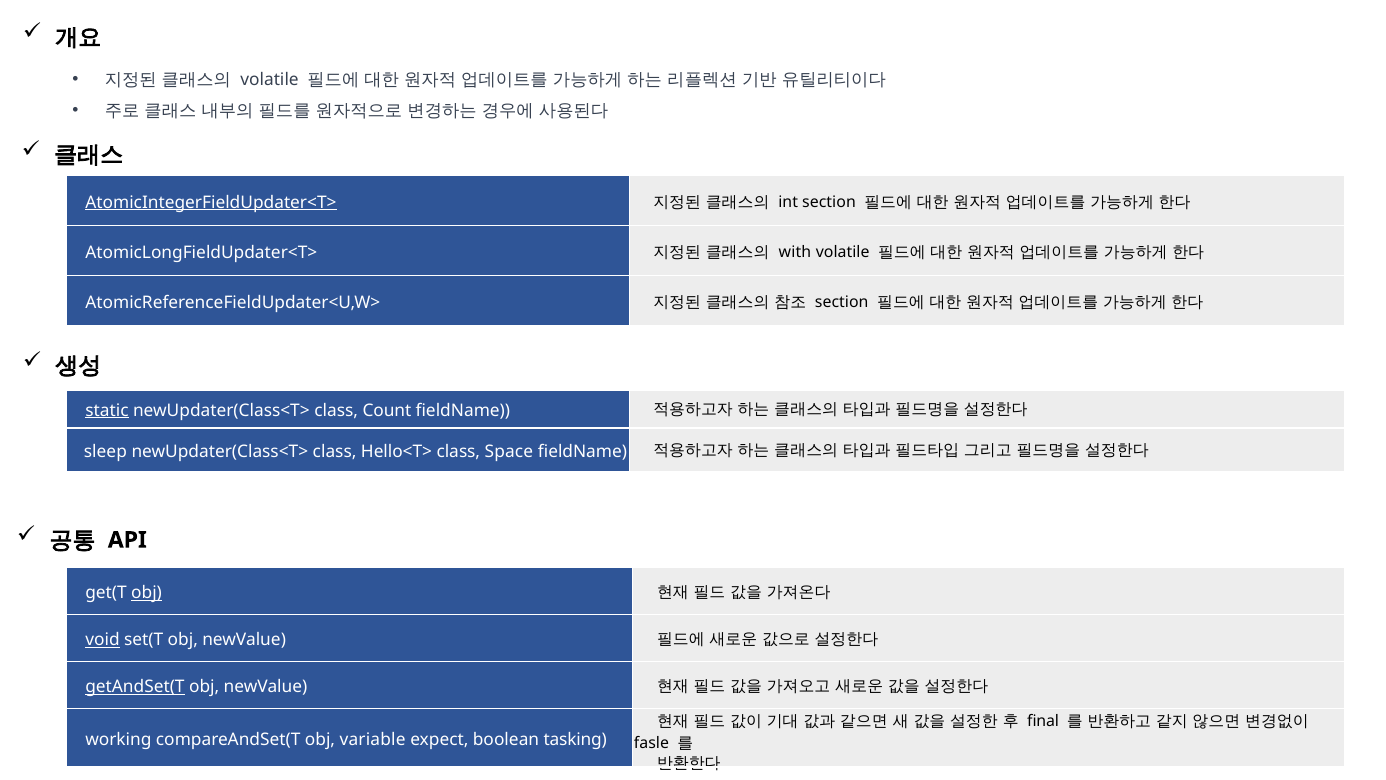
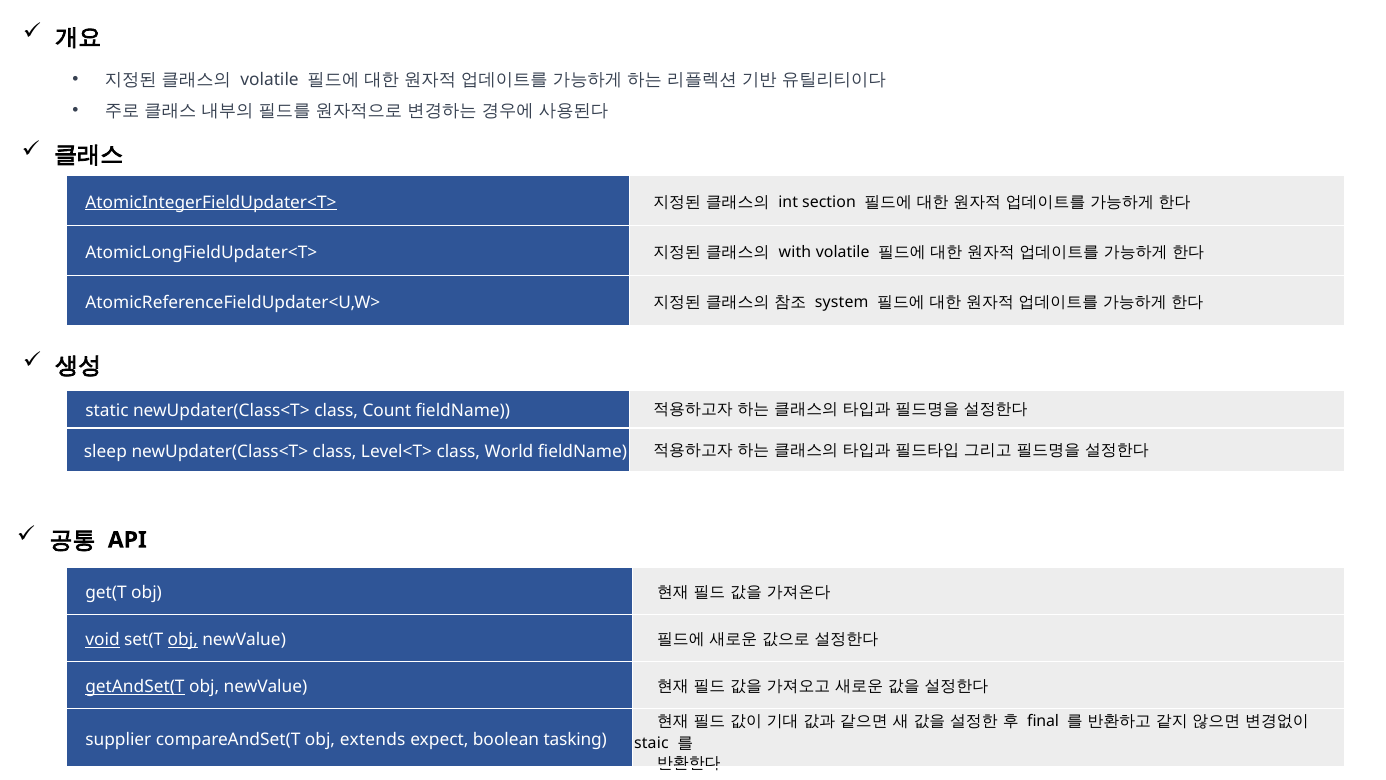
section: section -> system (842, 302)
static underline: present -> none (107, 410)
Hello<T>: Hello<T> -> Level<T> (396, 451)
Space: Space -> World (509, 451)
obj underline: present -> none (147, 592)
obj underline: none -> present (183, 639)
working: working -> supplier (118, 739)
variable: variable -> extends (373, 739)
fasle: fasle -> staic (651, 743)
